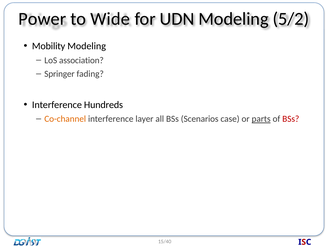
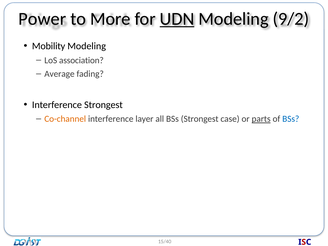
Wide: Wide -> More (110, 19)
UDN underline: none -> present (177, 19)
5/2: 5/2 -> 9/2 (291, 19)
Springer: Springer -> Average (59, 74)
Interference Hundreds: Hundreds -> Strongest (103, 105)
BSs Scenarios: Scenarios -> Strongest (200, 119)
BSs colour: red -> blue (291, 119)
